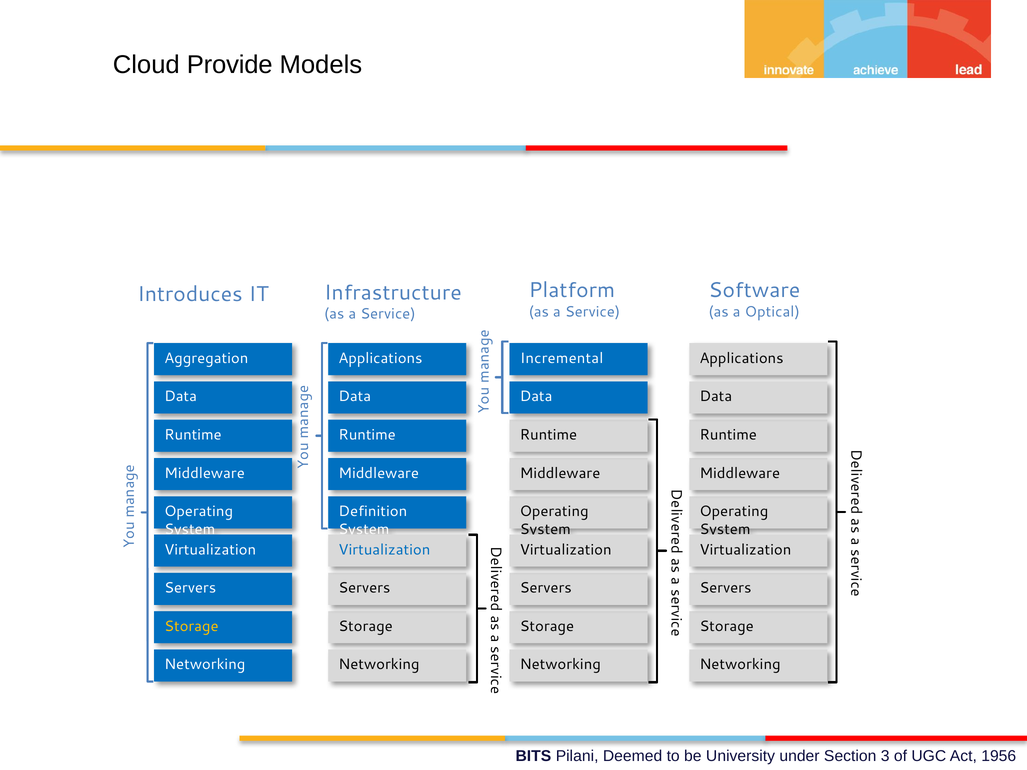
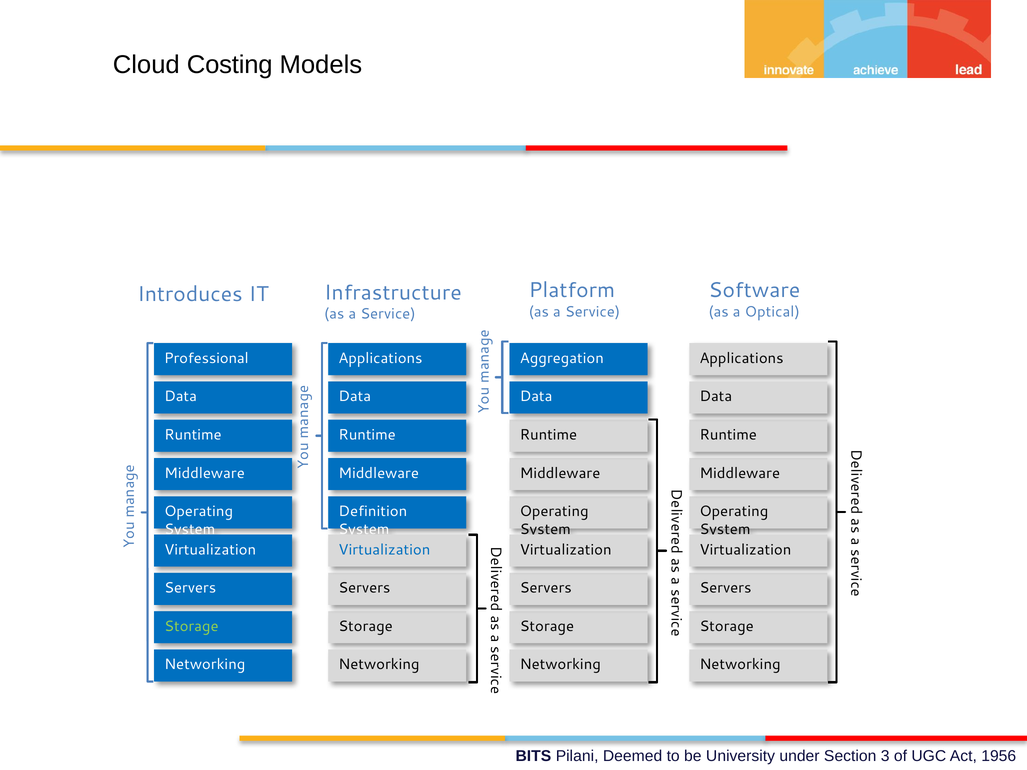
Provide: Provide -> Costing (230, 65)
Aggregation: Aggregation -> Professional (206, 358)
Incremental: Incremental -> Aggregation (562, 358)
Storage colour: yellow -> light green (191, 626)
